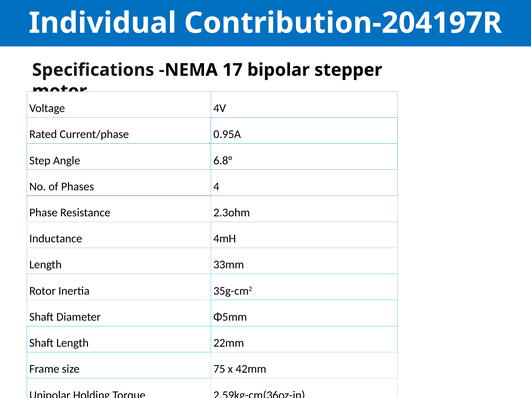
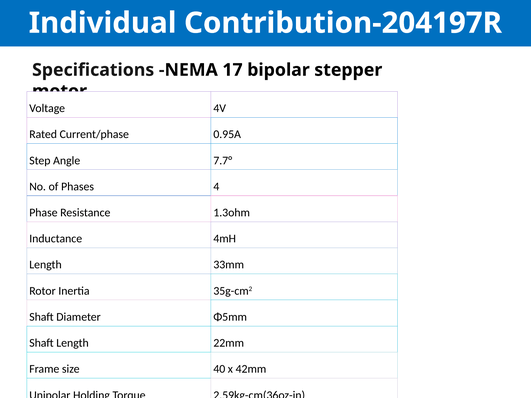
6.8°: 6.8° -> 7.7° (223, 161)
2.3ohm: 2.3ohm -> 1.3ohm (232, 213)
75: 75 -> 40 (219, 369)
